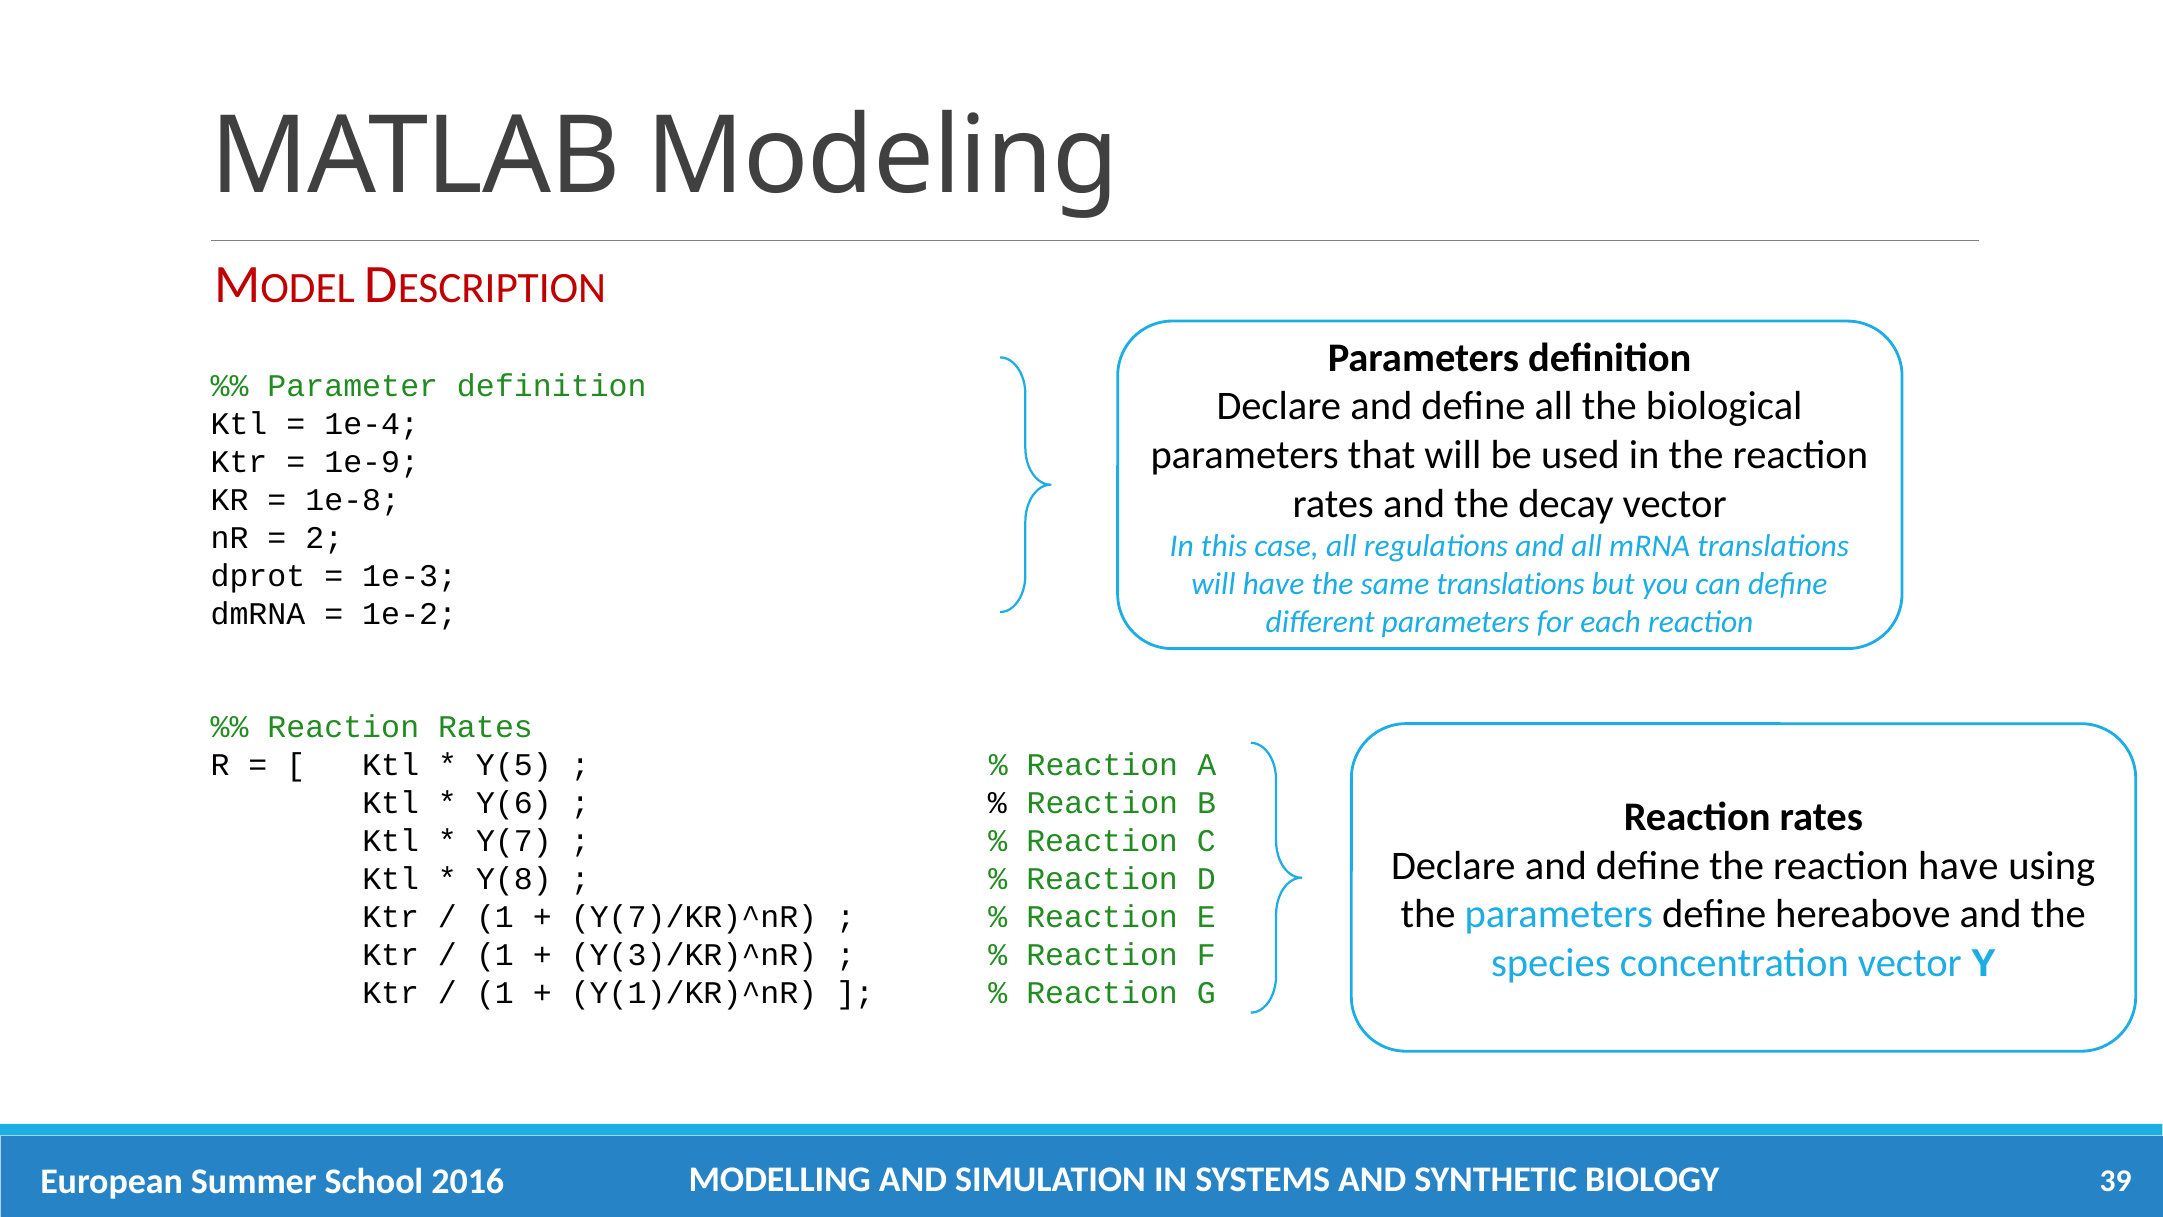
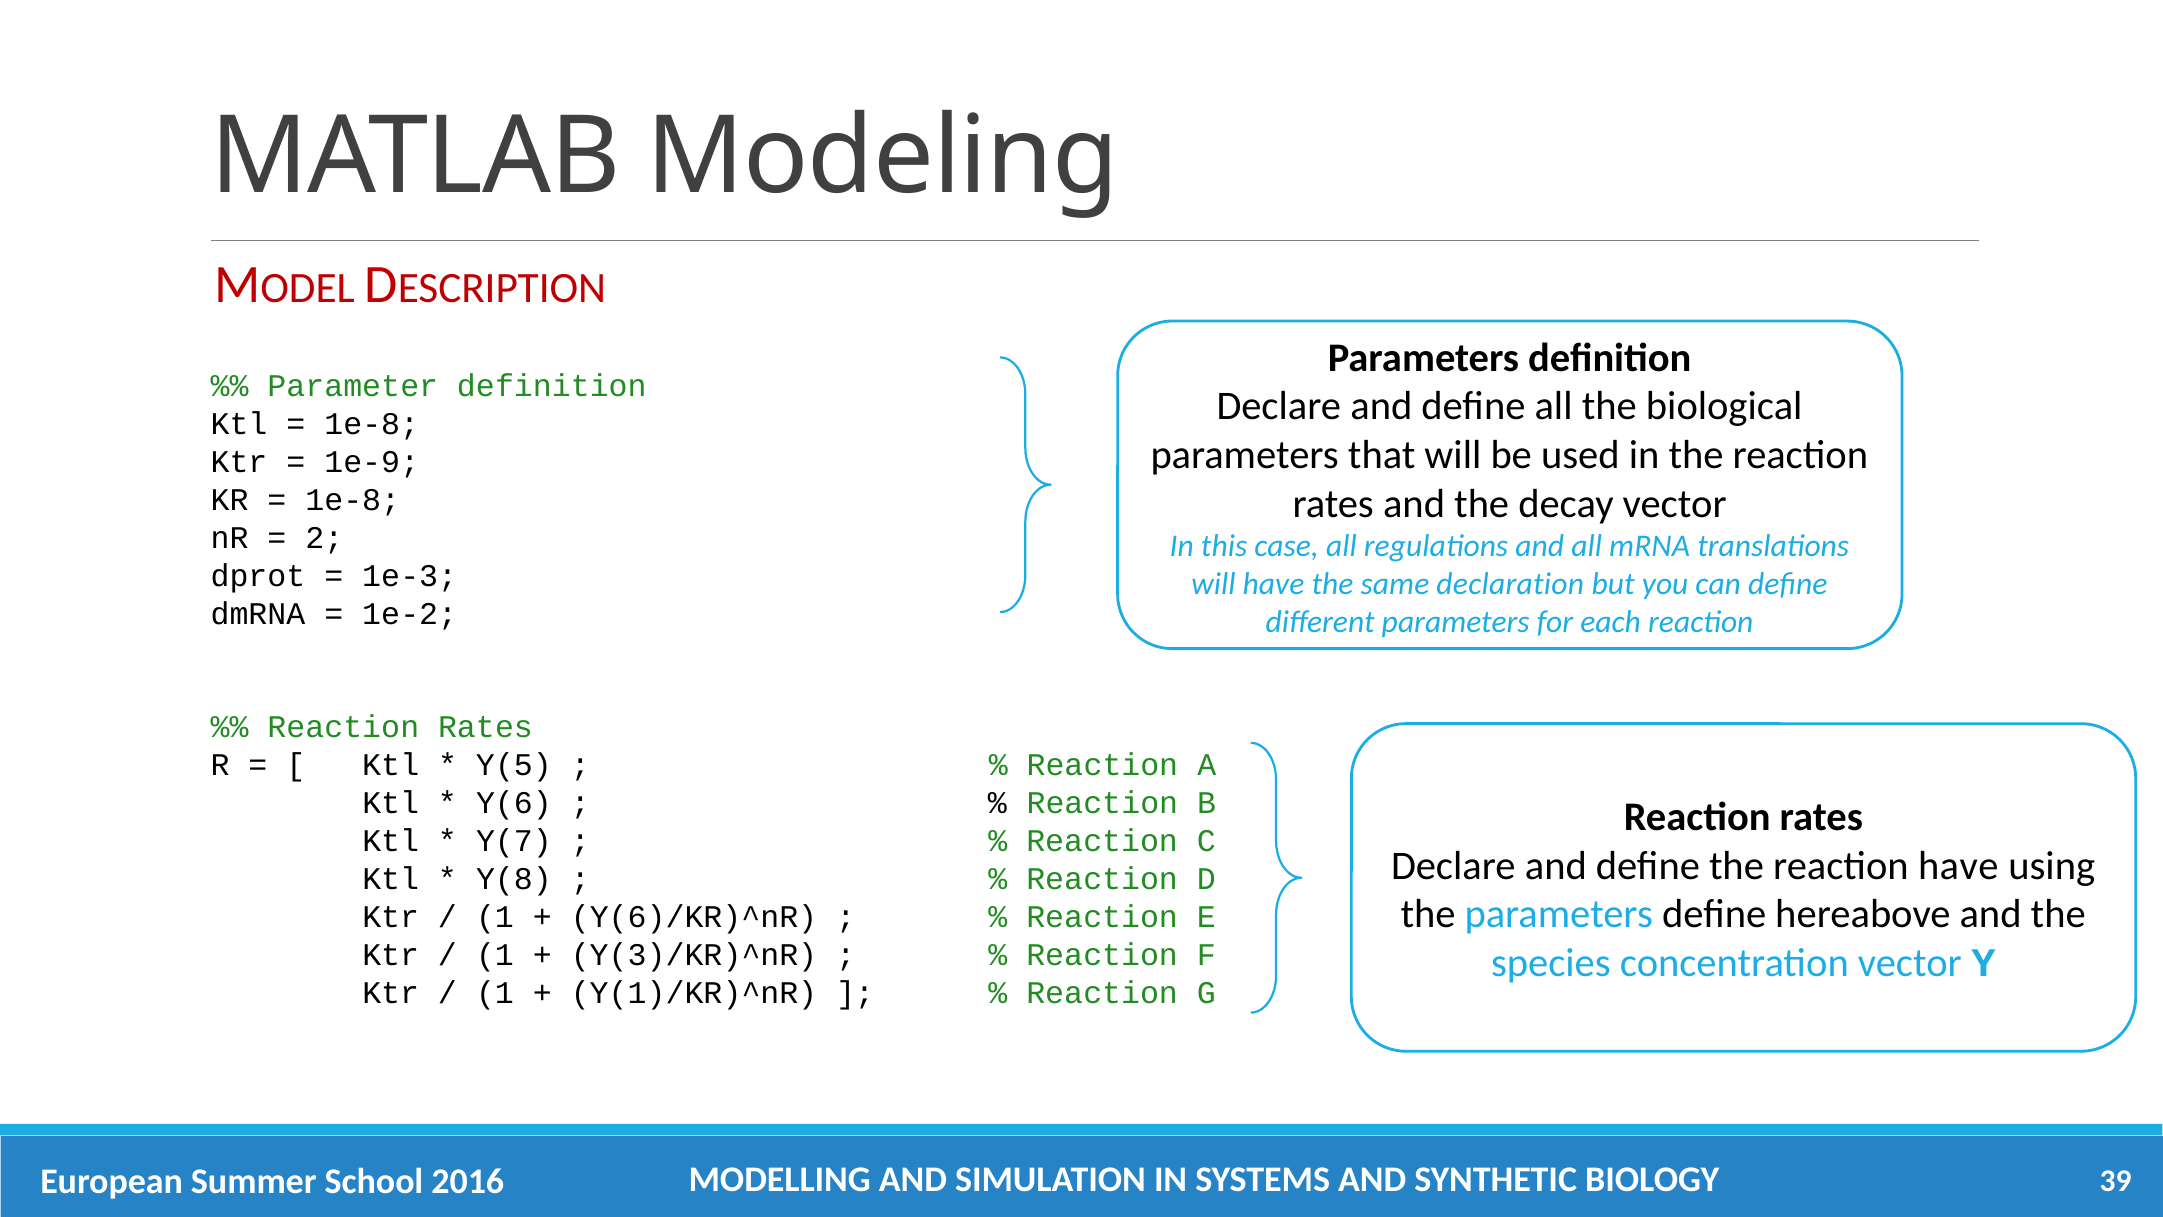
1e-4: 1e-4 -> 1e-8 (372, 424)
same translations: translations -> declaration (1510, 584)
Y(7)/KR)^nR: Y(7)/KR)^nR -> Y(6)/KR)^nR (694, 917)
